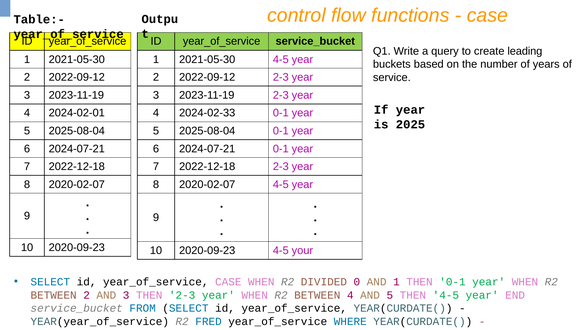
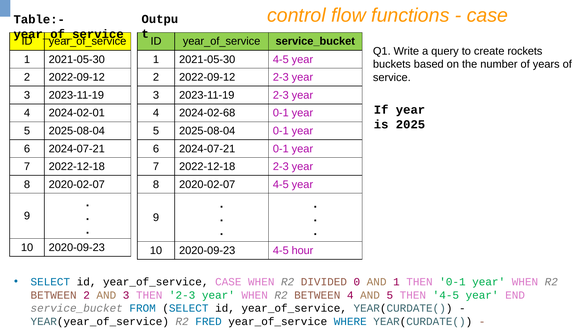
leading: leading -> rockets (525, 51)
2024-02-33: 2024-02-33 -> 2024-02-68 (207, 113)
your: your -> hour (302, 250)
